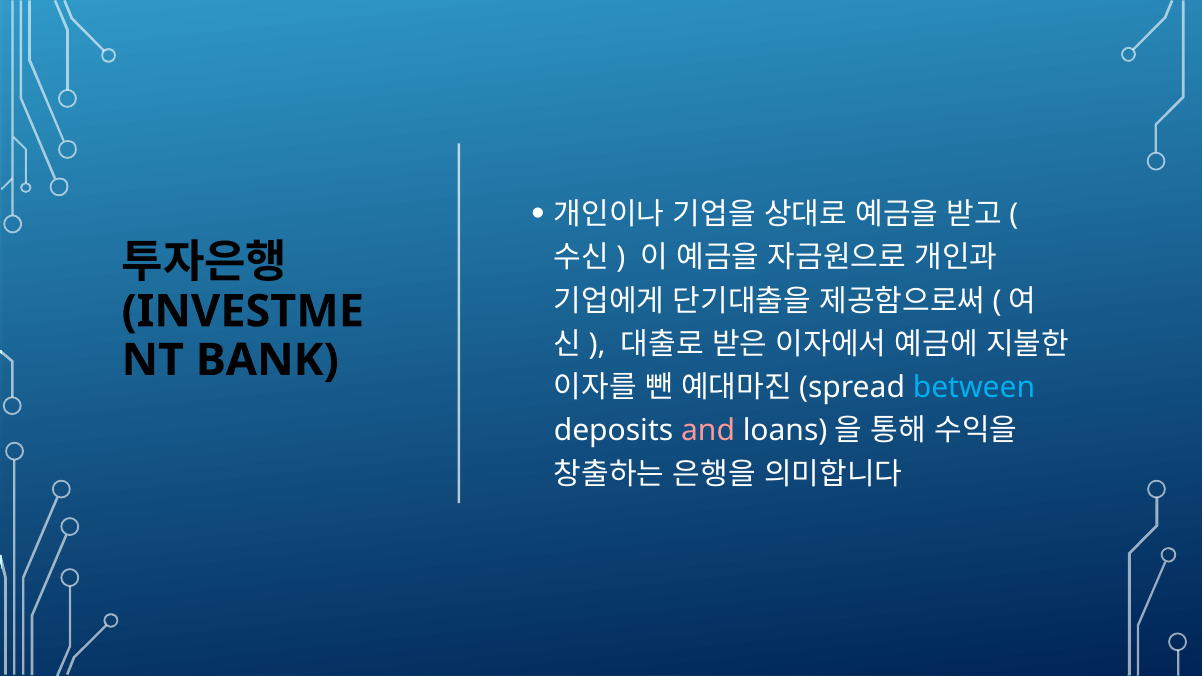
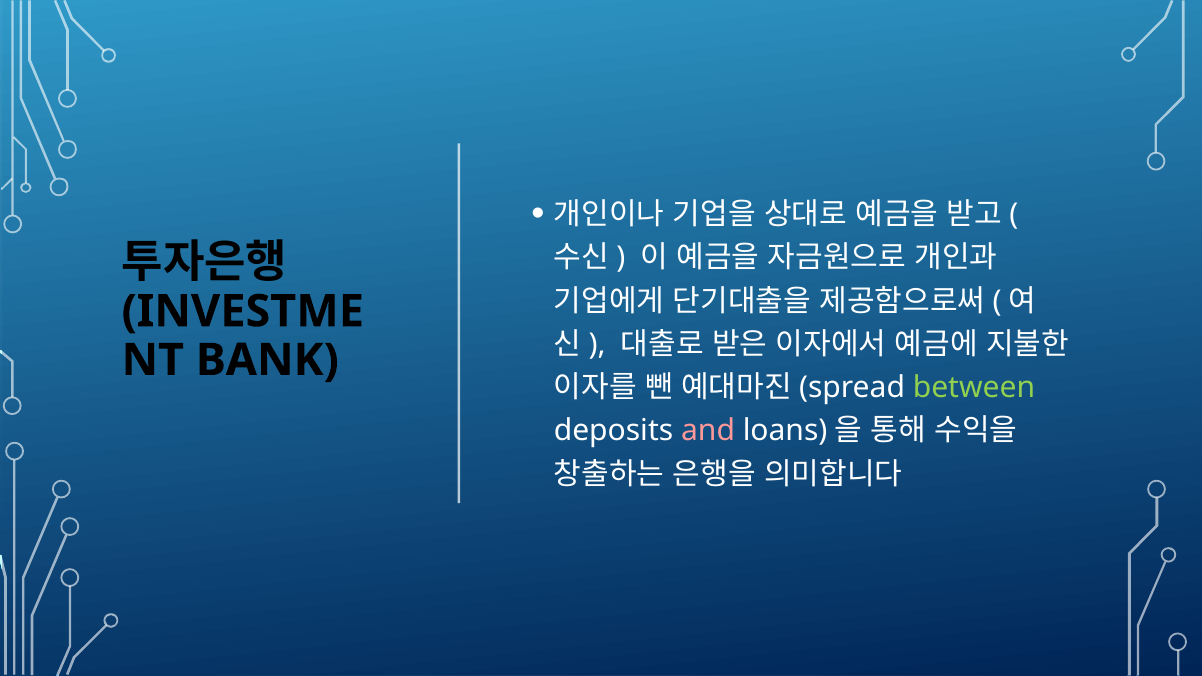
between colour: light blue -> light green (974, 388)
